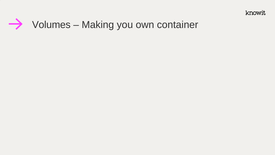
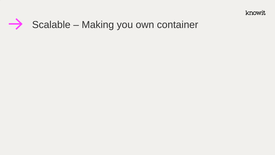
Volumes: Volumes -> Scalable (51, 25)
